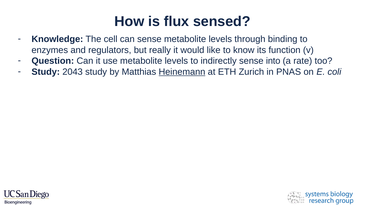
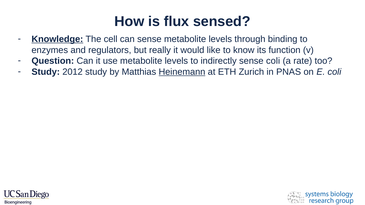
Knowledge underline: none -> present (57, 39)
sense into: into -> coli (273, 61)
2043: 2043 -> 2012 (73, 72)
